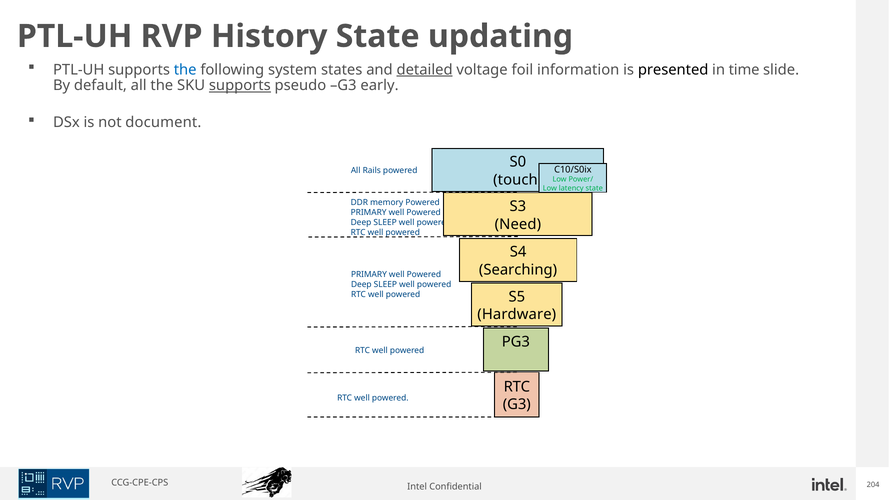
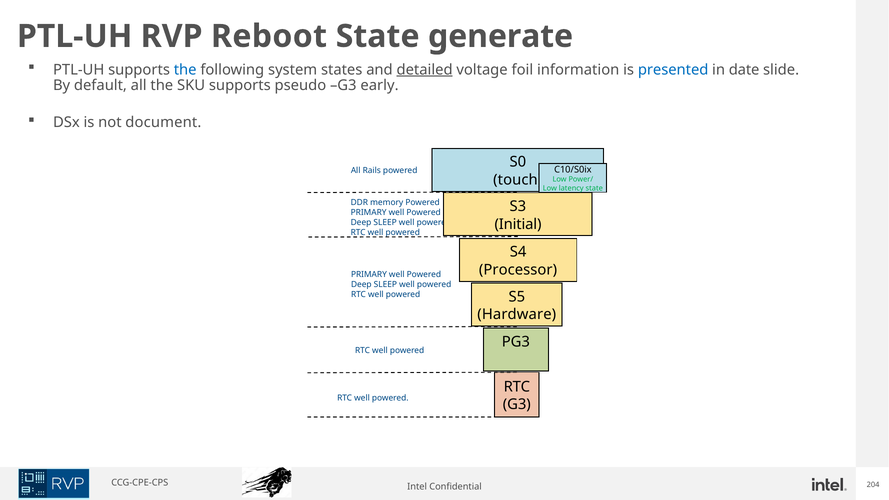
History: History -> Reboot (269, 36)
updating: updating -> generate (501, 36)
presented colour: black -> blue (673, 70)
time: time -> date (744, 70)
supports underline: present -> none (240, 86)
Need: Need -> Initial (518, 224)
Searching: Searching -> Processor (518, 270)
